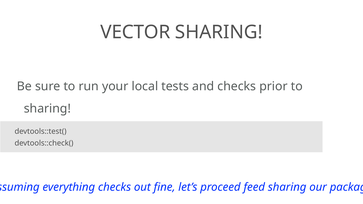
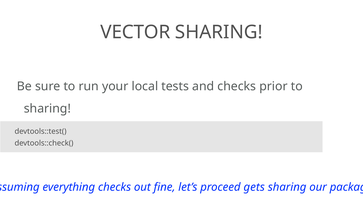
feed: feed -> gets (254, 187)
